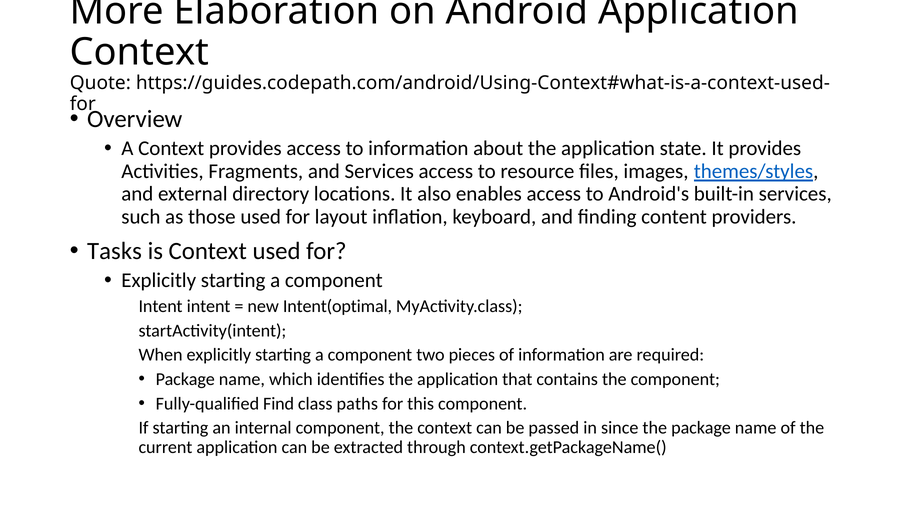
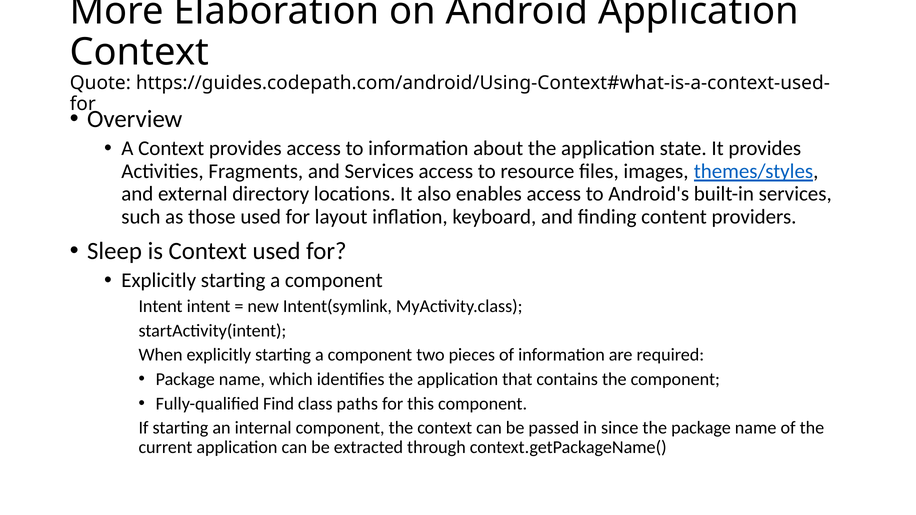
Tasks: Tasks -> Sleep (114, 251)
Intent(optimal: Intent(optimal -> Intent(symlink (337, 306)
